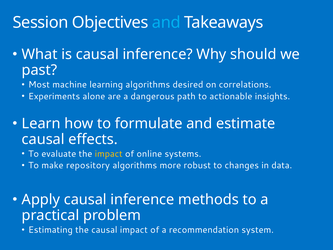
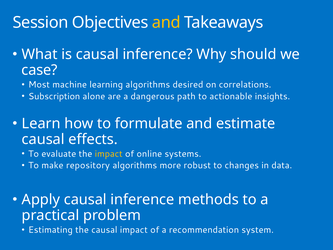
and colour: light blue -> yellow (166, 23)
past: past -> case (39, 70)
Experiments: Experiments -> Subscription (54, 96)
